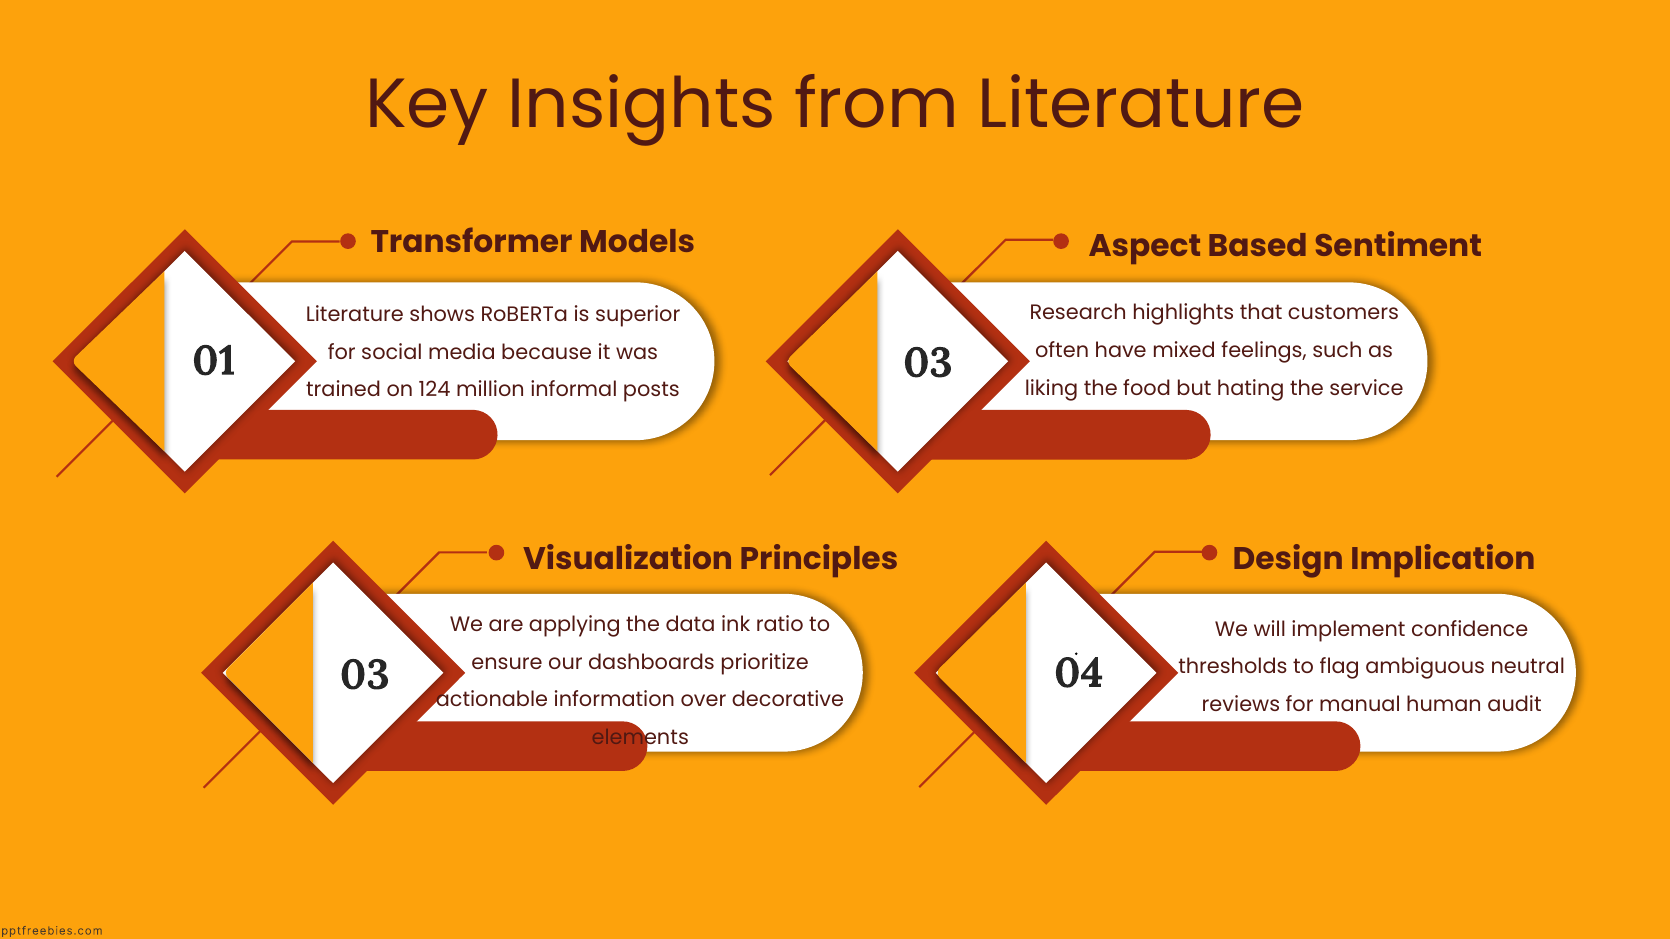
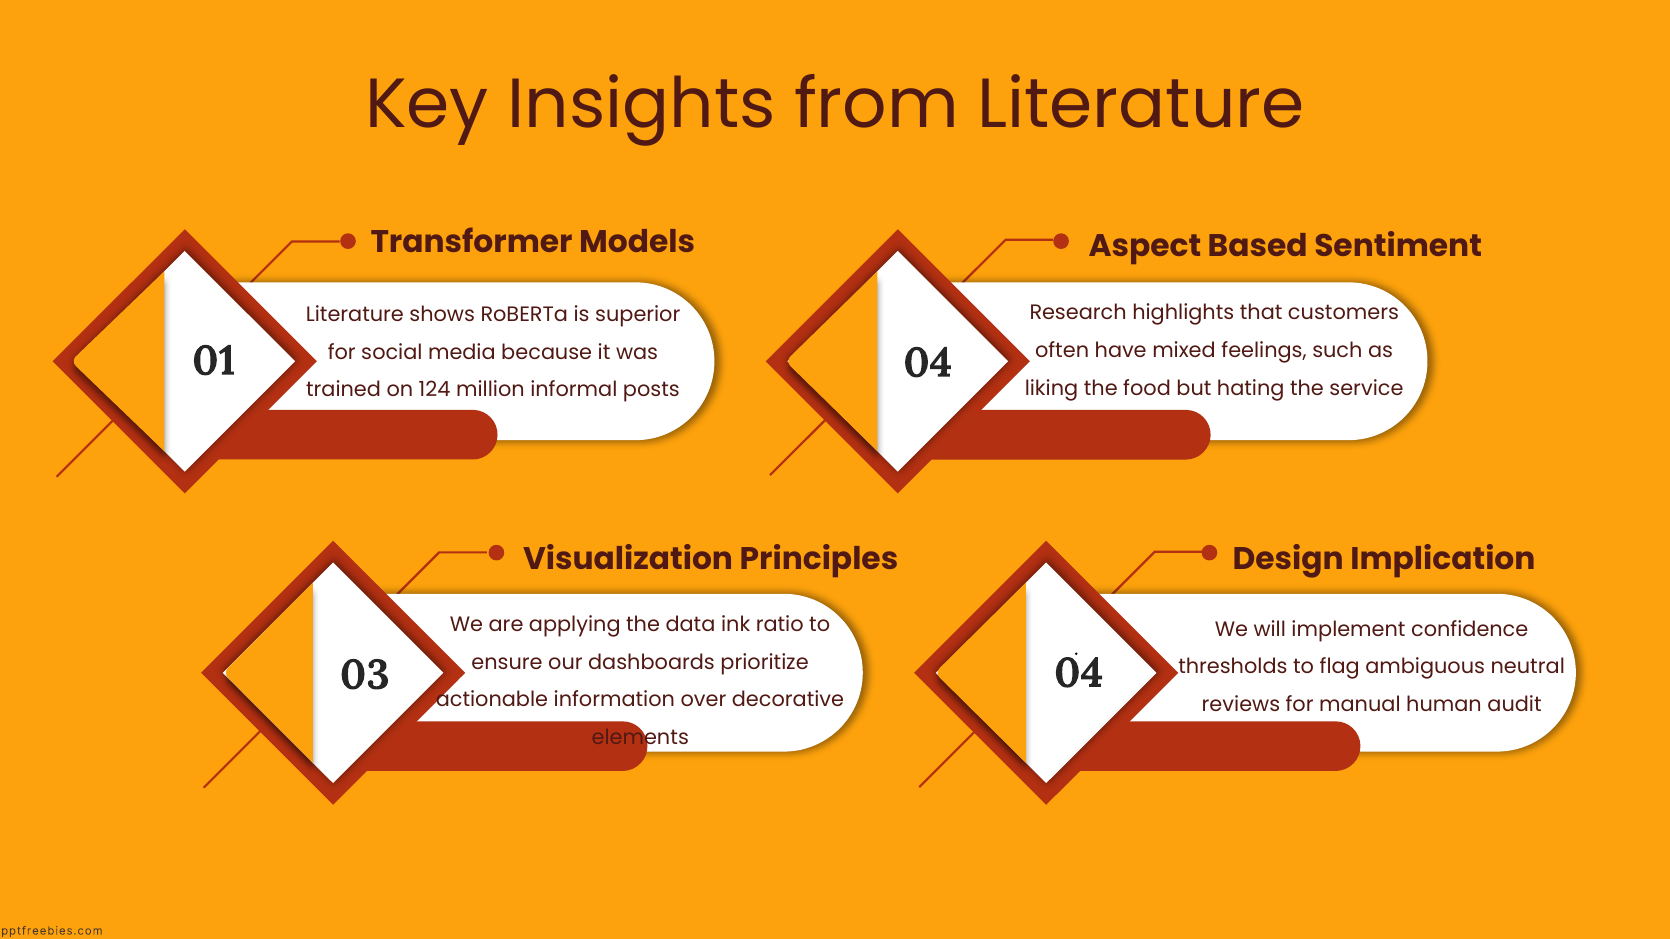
01 03: 03 -> 04 (928, 363)
